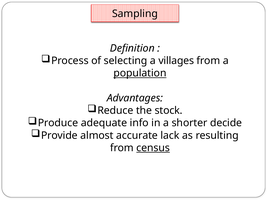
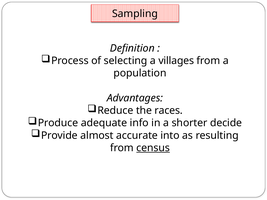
population underline: present -> none (140, 73)
stock: stock -> races (169, 111)
lack: lack -> into (170, 136)
